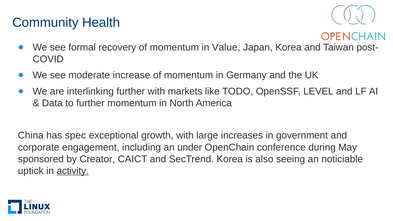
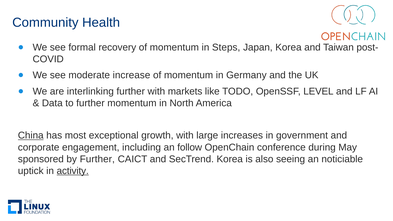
Value: Value -> Steps (226, 47)
China underline: none -> present (31, 136)
spec: spec -> most (75, 136)
under: under -> follow (190, 147)
by Creator: Creator -> Further (97, 159)
